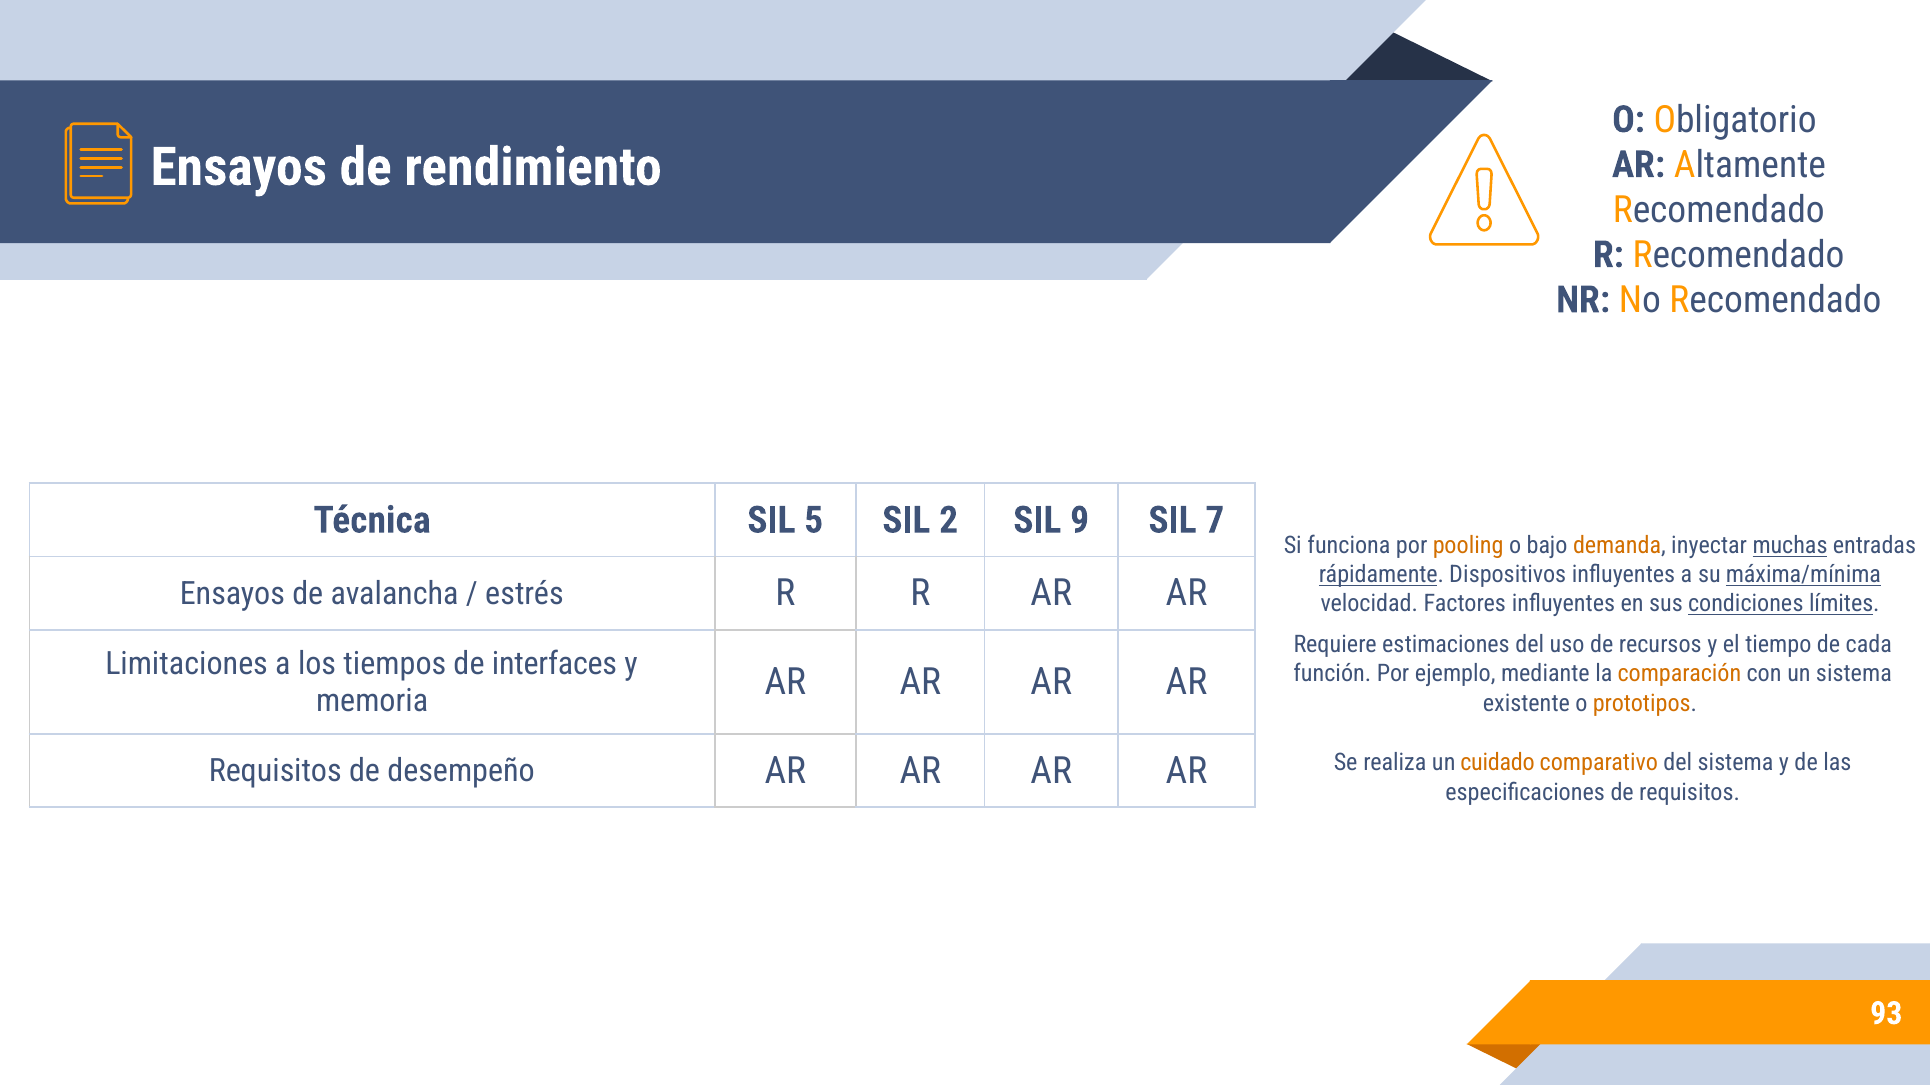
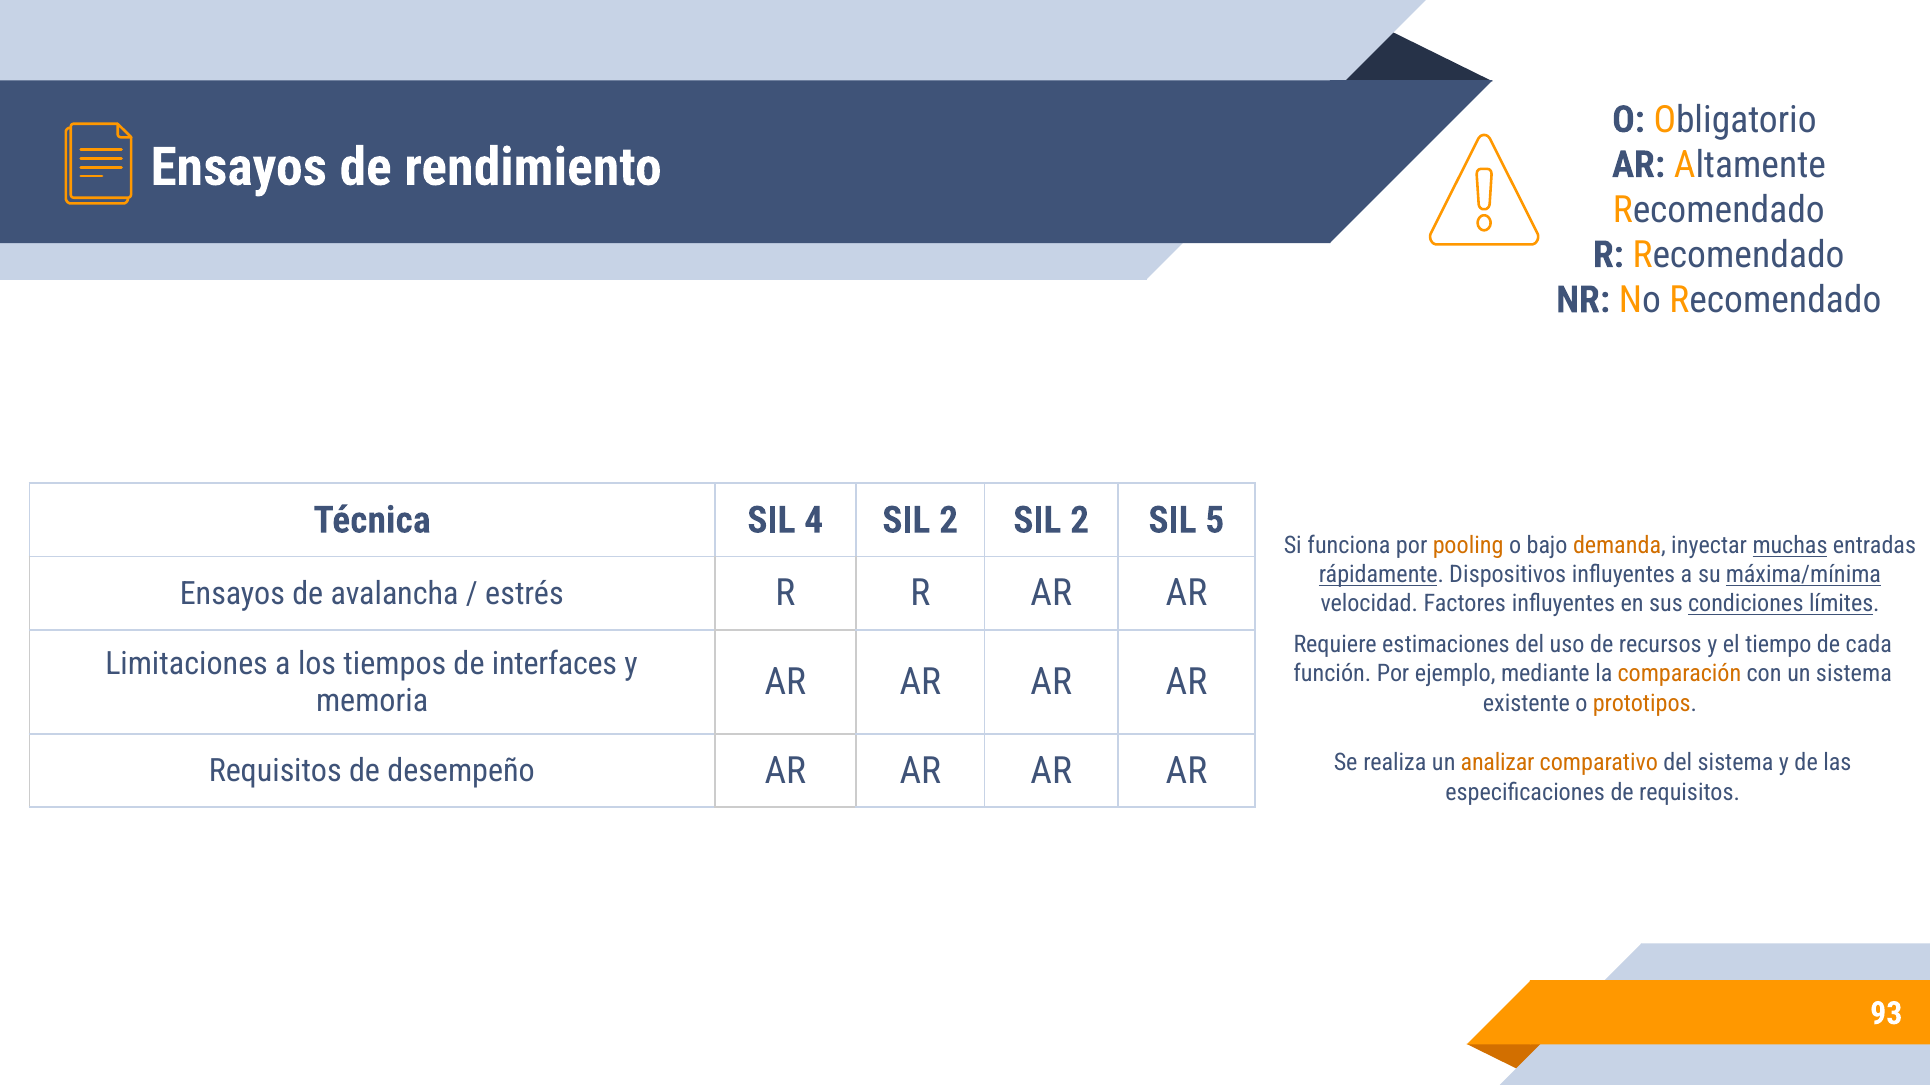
5: 5 -> 4 (814, 520)
2 SIL 9: 9 -> 2 (1080, 520)
7: 7 -> 5 (1215, 520)
cuidado: cuidado -> analizar (1498, 763)
